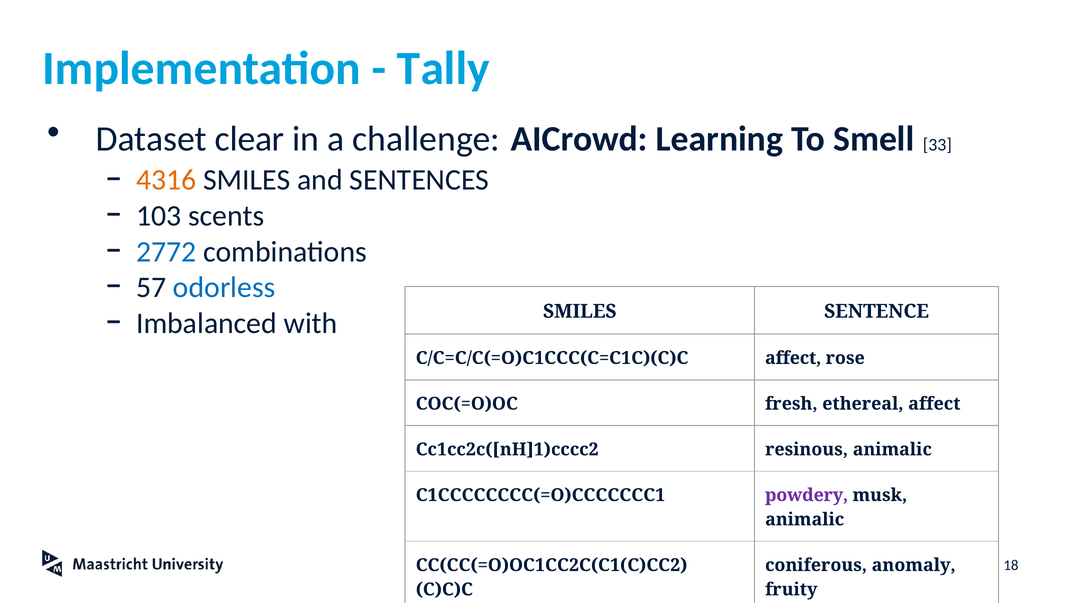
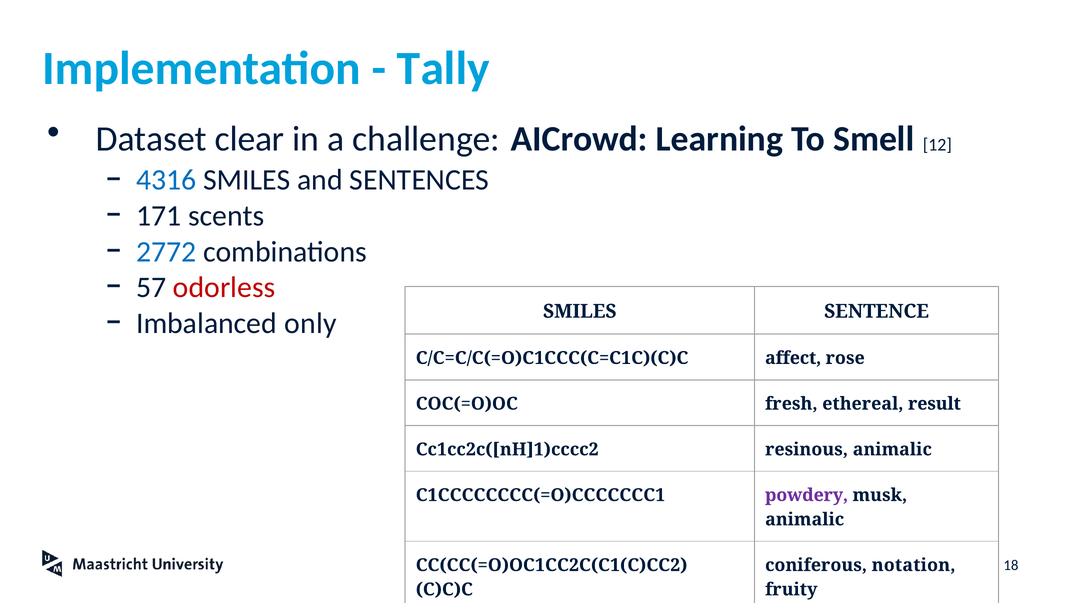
33: 33 -> 12 (937, 145)
4316 colour: orange -> blue (166, 180)
103: 103 -> 171 (159, 216)
odorless colour: blue -> red (224, 287)
with: with -> only (310, 323)
ethereal affect: affect -> result (934, 404)
anomaly: anomaly -> notation (914, 565)
